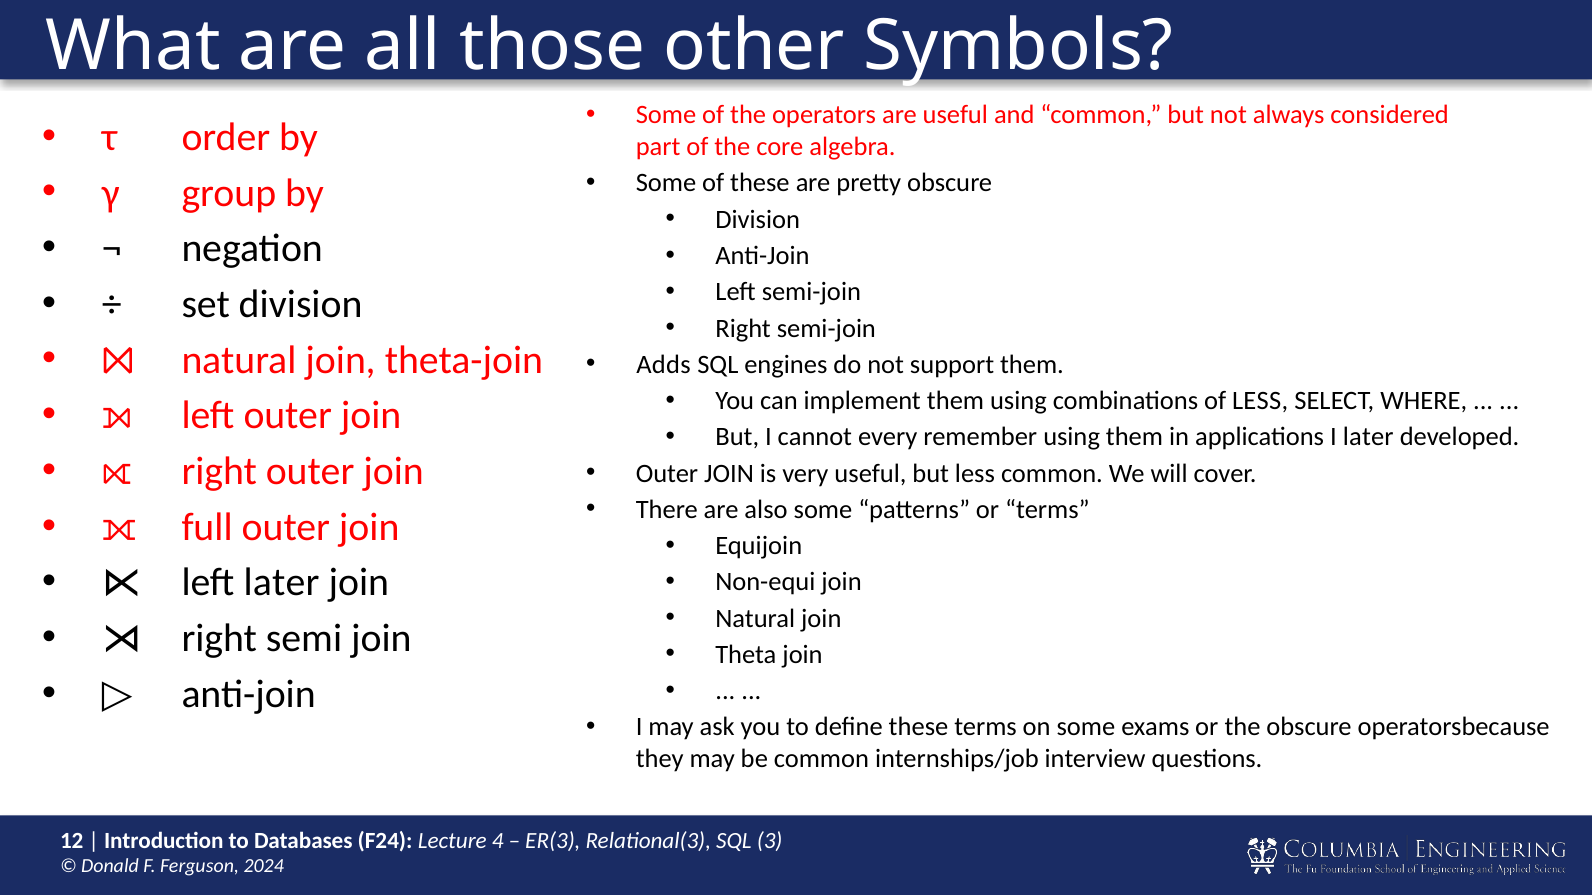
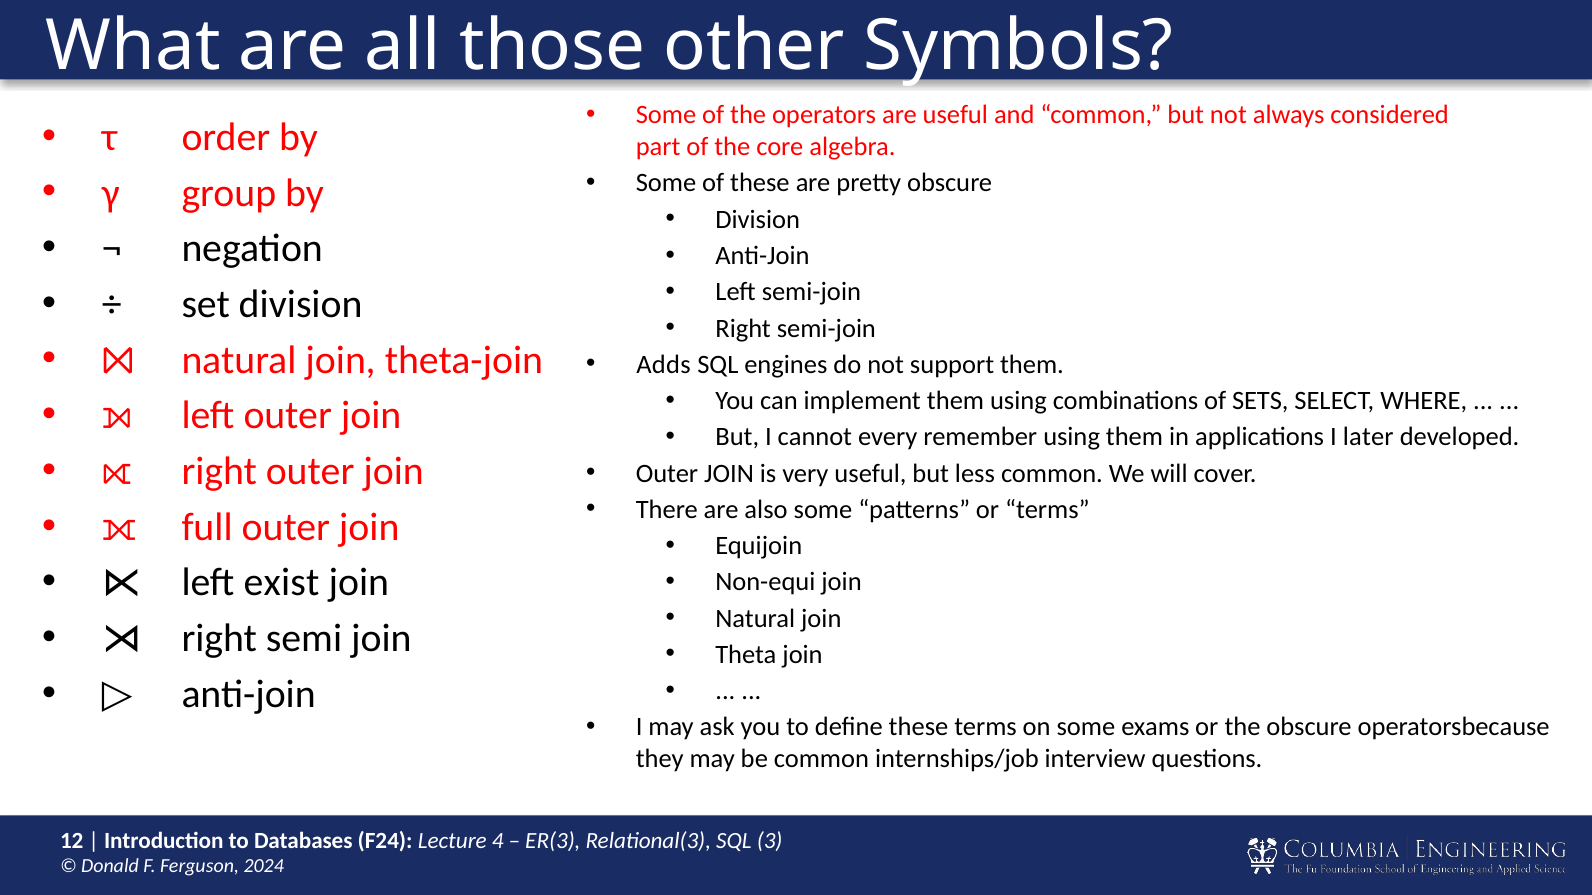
of LESS: LESS -> SETS (1260, 401)
left later: later -> exist (282, 583)
